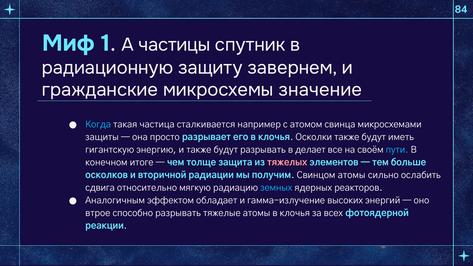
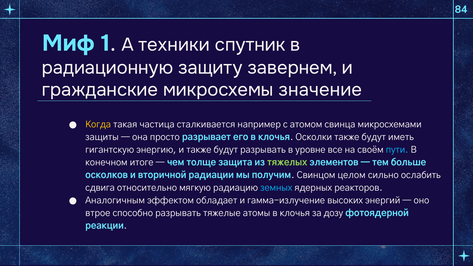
частицы: частицы -> техники (174, 45)
Когда colour: light blue -> yellow (98, 124)
делает: делает -> уровне (310, 150)
тяжелых colour: pink -> light green (287, 163)
Свинцом атомы: атомы -> целом (352, 175)
всех: всех -> дозу (333, 213)
